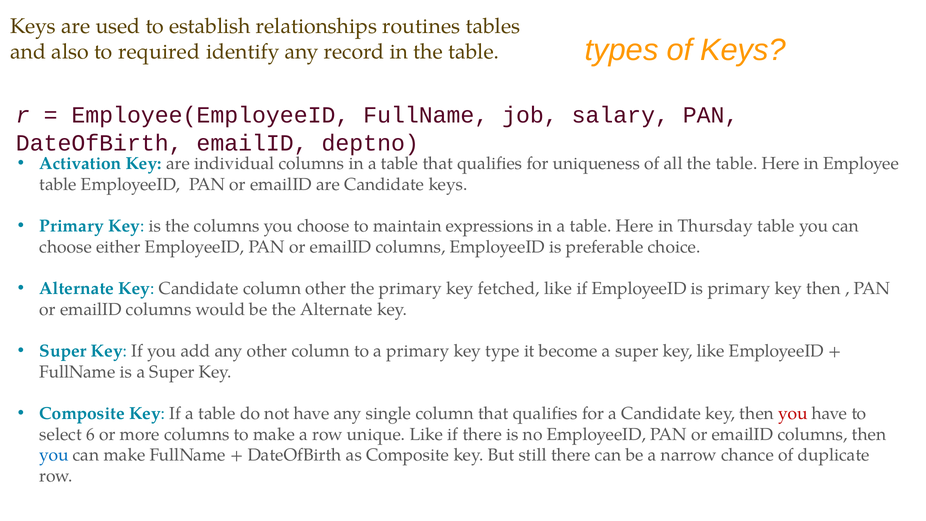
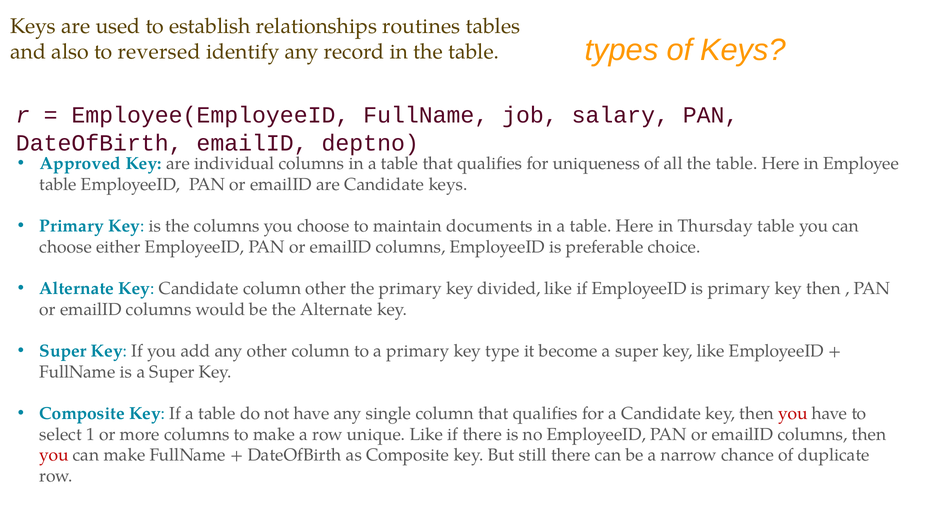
required: required -> reversed (159, 52)
Activation: Activation -> Approved (80, 163)
expressions: expressions -> documents (489, 226)
fetched: fetched -> divided (509, 288)
6: 6 -> 1 (90, 434)
you colour: blue -> red (54, 455)
